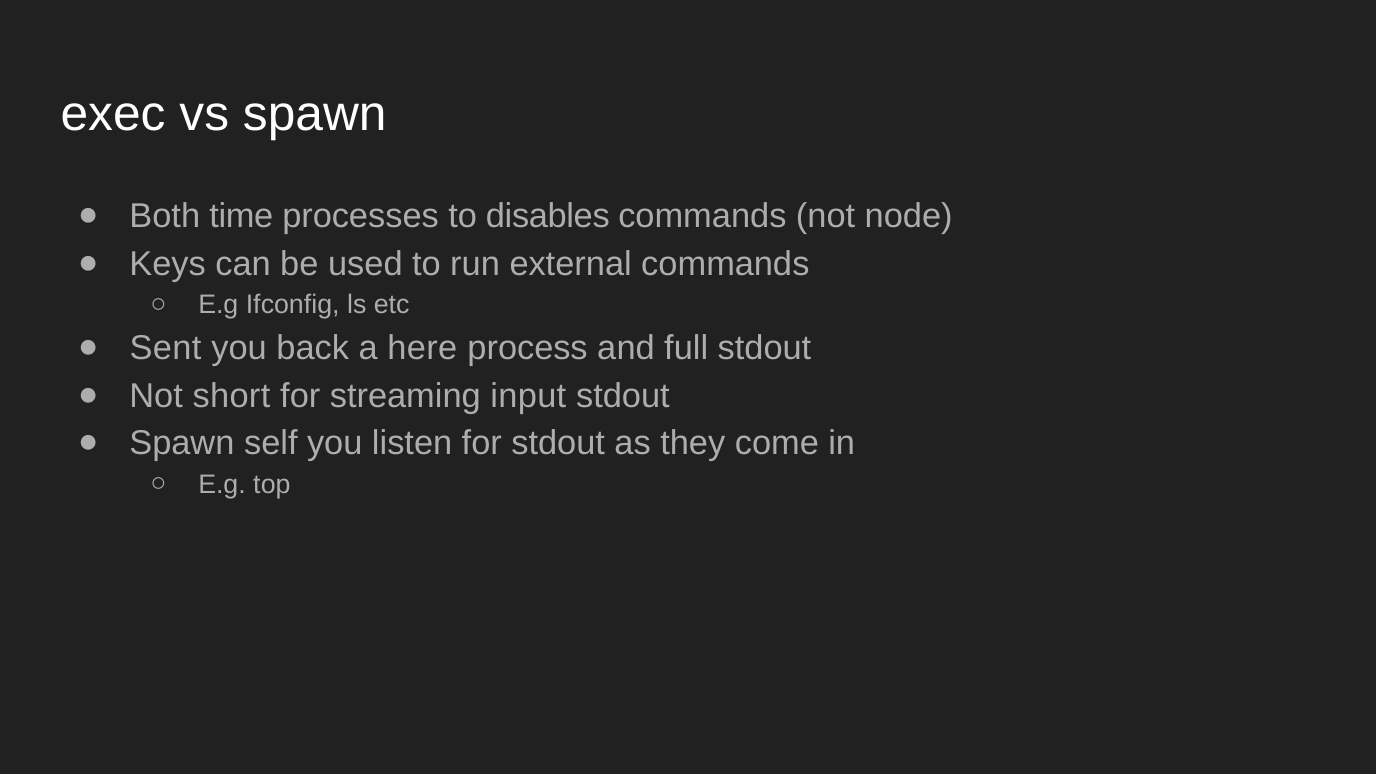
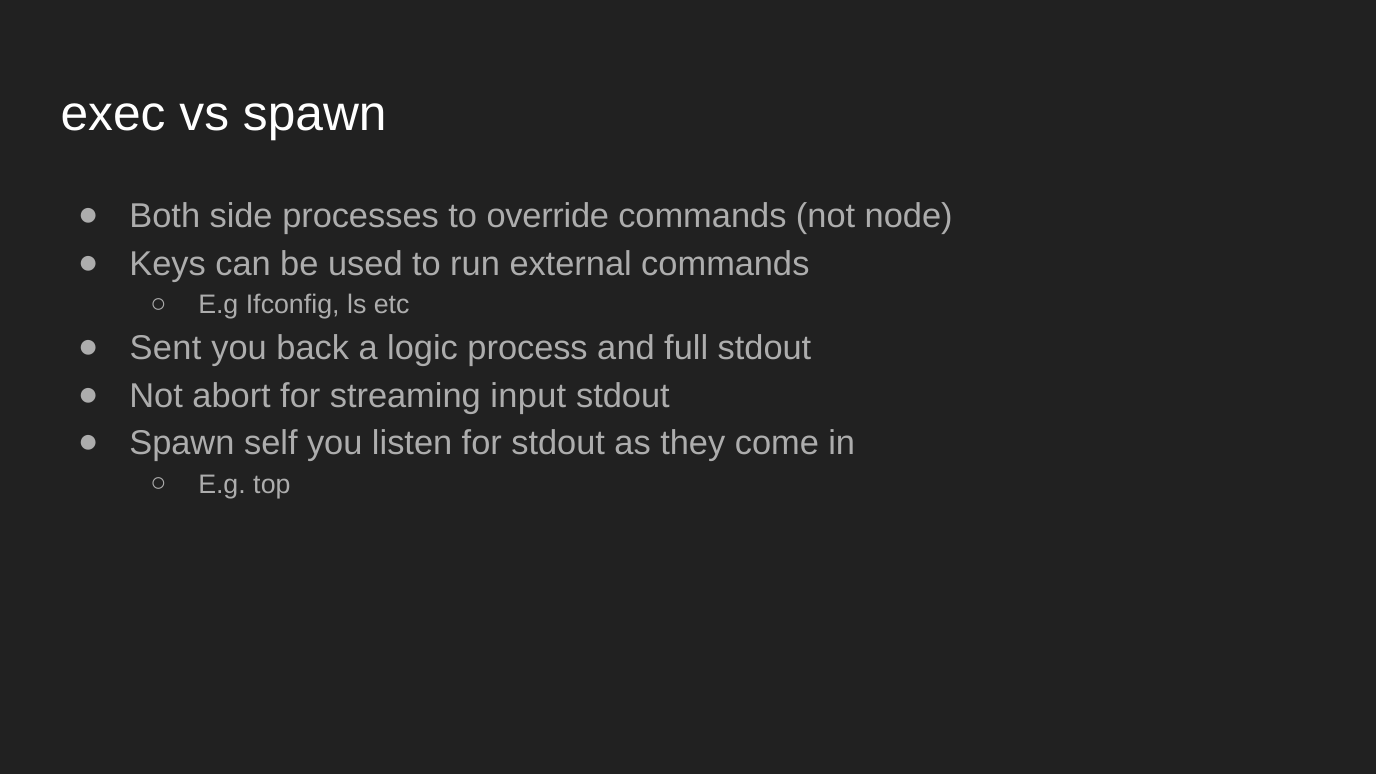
time: time -> side (241, 216)
disables: disables -> override (548, 216)
here: here -> logic (423, 348)
short: short -> abort (232, 396)
